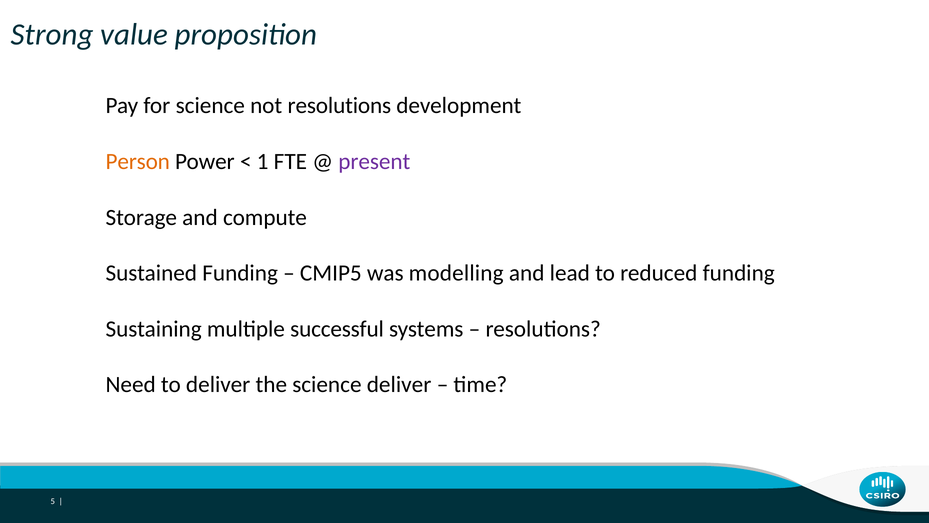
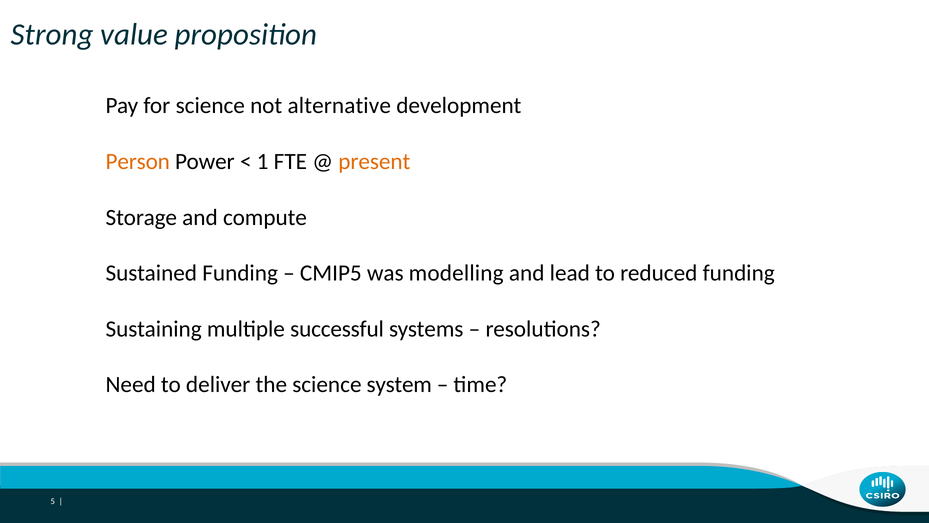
not resolutions: resolutions -> alternative (339, 106)
present colour: purple -> orange (374, 161)
science deliver: deliver -> system (399, 384)
